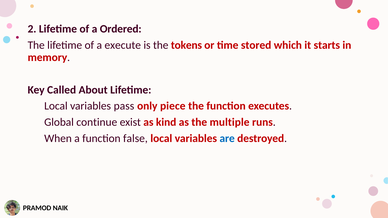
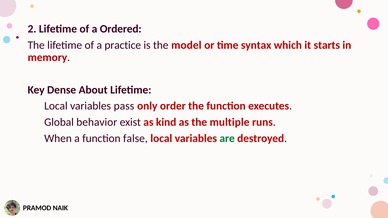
execute: execute -> practice (123, 45)
tokens: tokens -> model (186, 45)
stored: stored -> syntax (256, 45)
Called: Called -> Dense (62, 90)
piece: piece -> order (173, 106)
continue: continue -> behavior (97, 122)
are colour: blue -> green (227, 139)
